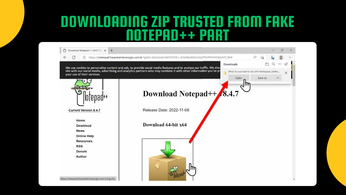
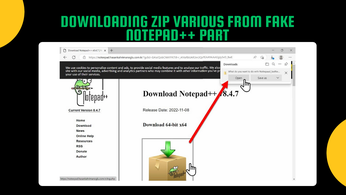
TRUSTED: TRUSTED -> VARIOUS (199, 21)
